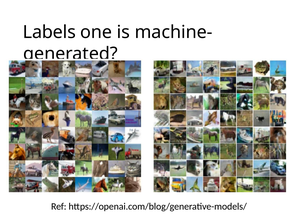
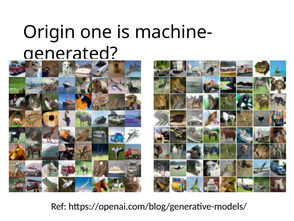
Labels: Labels -> Origin (49, 32)
